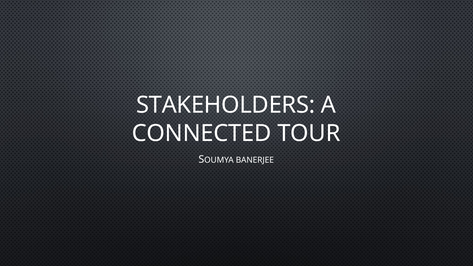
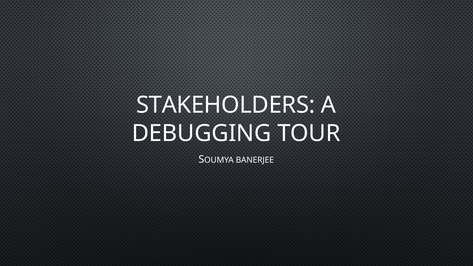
CONNECTED: CONNECTED -> DEBUGGING (202, 133)
